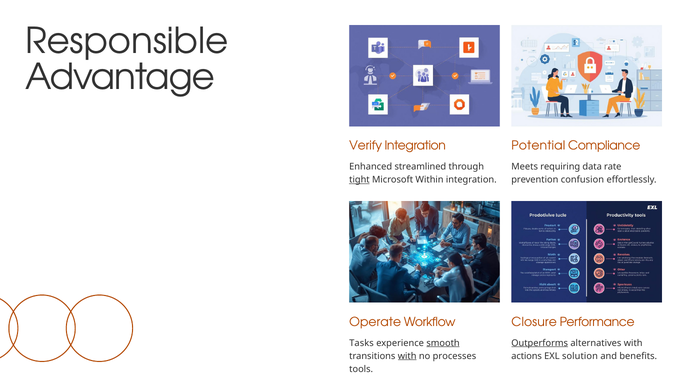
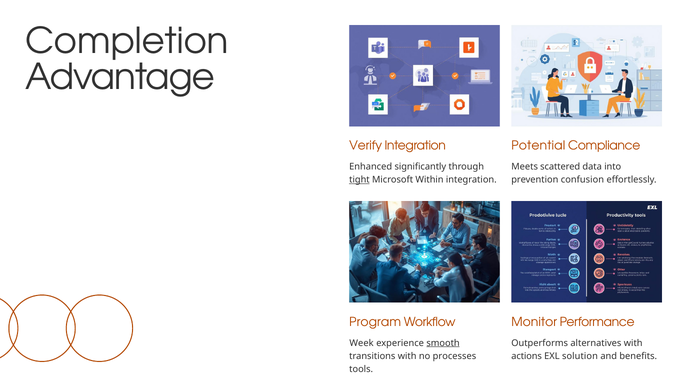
Responsible: Responsible -> Completion (127, 42)
streamlined: streamlined -> significantly (420, 166)
requiring: requiring -> scattered (560, 166)
rate: rate -> into (613, 166)
Operate: Operate -> Program (375, 322)
Closure: Closure -> Monitor (534, 322)
Tasks: Tasks -> Week (362, 342)
Outperforms underline: present -> none (540, 342)
with underline: present -> none (407, 355)
